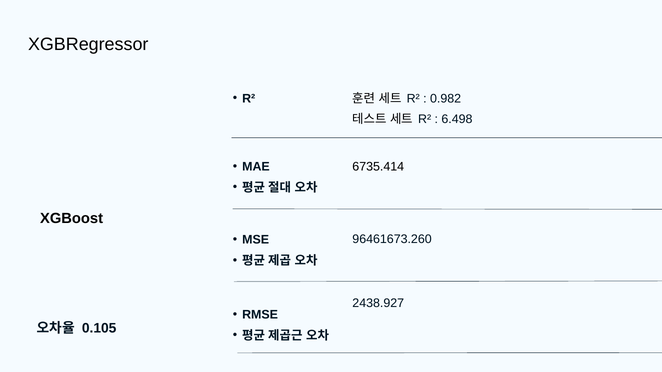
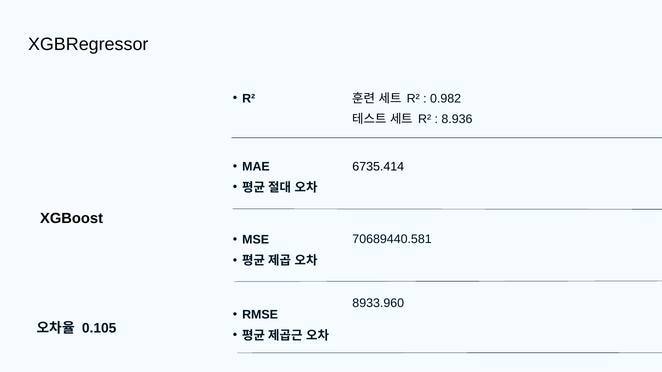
6.498: 6.498 -> 8.936 (457, 120)
96461673.260: 96461673.260 -> 70689440.581 (392, 239)
2438.927: 2438.927 -> 8933.960 (378, 303)
